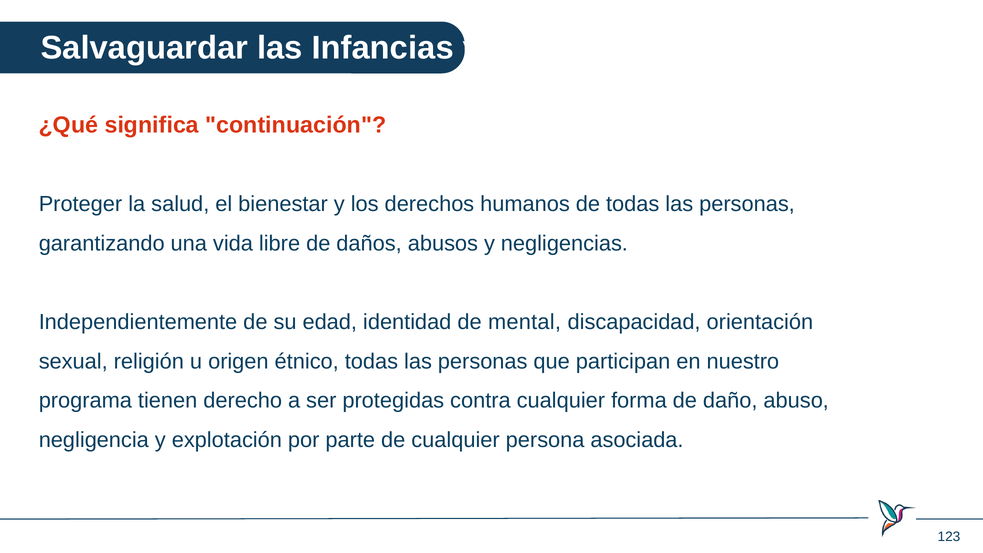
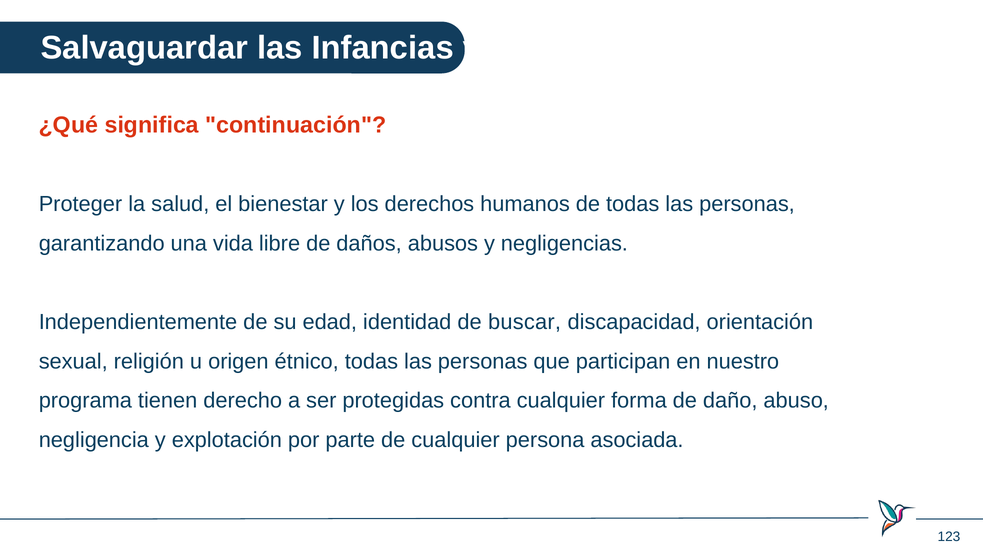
mental: mental -> buscar (525, 322)
